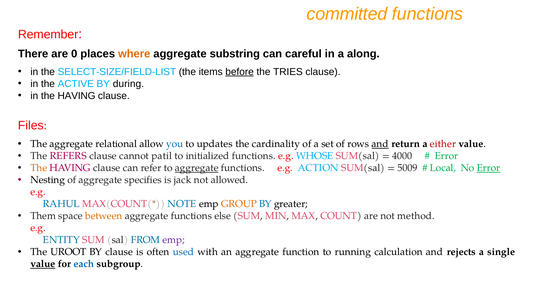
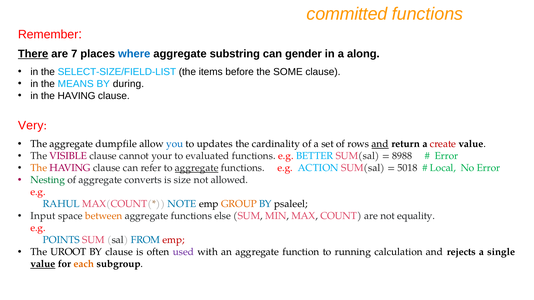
There underline: none -> present (33, 54)
0: 0 -> 7 (74, 54)
where colour: orange -> blue (134, 54)
careful: careful -> gender (303, 54)
before underline: present -> none (240, 72)
TRIES: TRIES -> SOME (288, 72)
ACTIVE: ACTIVE -> MEANS (76, 84)
Files: Files -> Very (31, 126)
relational: relational -> dumpfile (116, 144)
either: either -> create (443, 144)
REFERS: REFERS -> VISIBLE (68, 156)
patil: patil -> your (162, 156)
initialized: initialized -> evaluated (208, 156)
WHOSE: WHOSE -> BETTER (315, 156)
4000: 4000 -> 8988 (402, 156)
5009: 5009 -> 5018 (408, 168)
Error underline: present -> none (488, 168)
Nesting colour: black -> green (48, 180)
specifies: specifies -> converts (143, 180)
jack: jack -> size (183, 180)
greater: greater -> psaleel (291, 204)
Them: Them -> Input (43, 216)
method: method -> equality (416, 216)
ENTITY: ENTITY -> POINTS (61, 240)
emp colour: purple -> red (174, 240)
used colour: blue -> purple (183, 252)
each colour: blue -> orange (84, 264)
